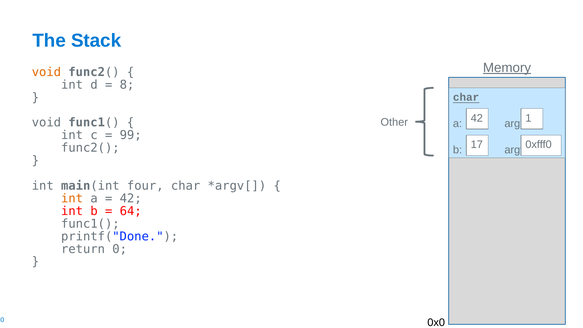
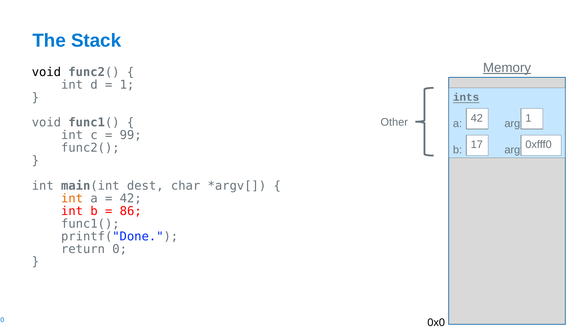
void colour: orange -> black (46, 72)
8: 8 -> 1 (127, 85)
char: char -> ints (466, 97)
four: four -> dest (145, 186)
64: 64 -> 86 (131, 211)
